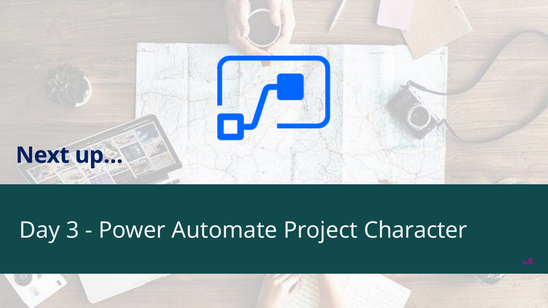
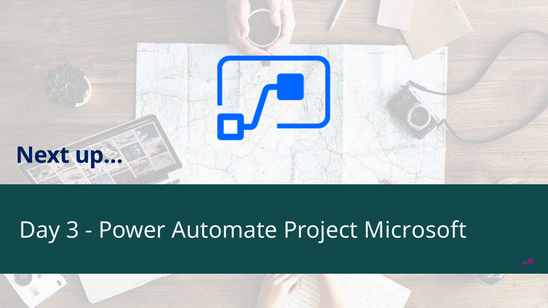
Character: Character -> Microsoft (415, 231)
